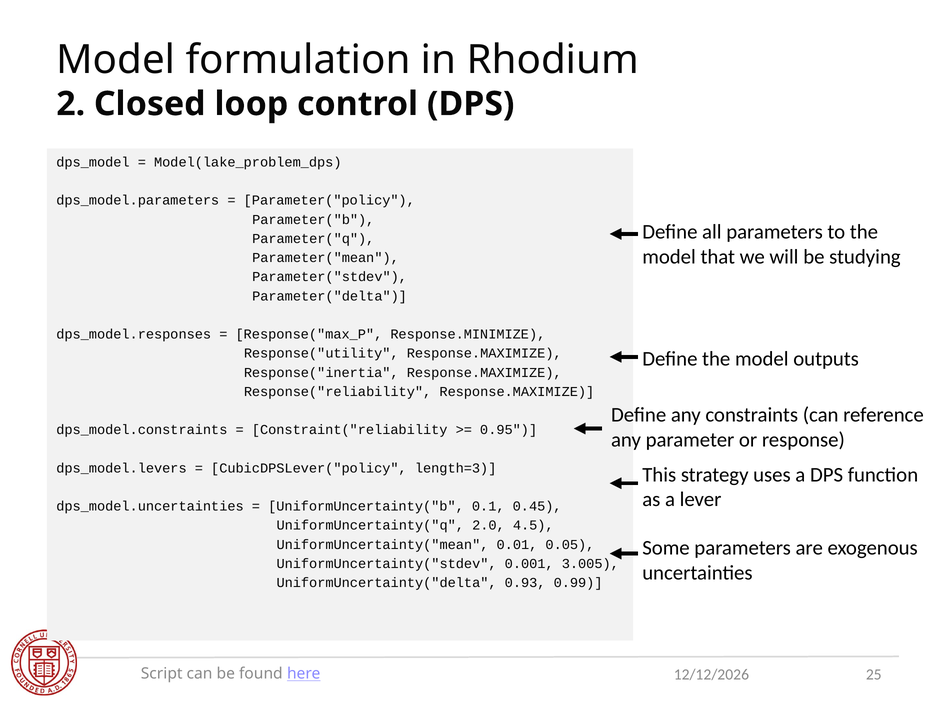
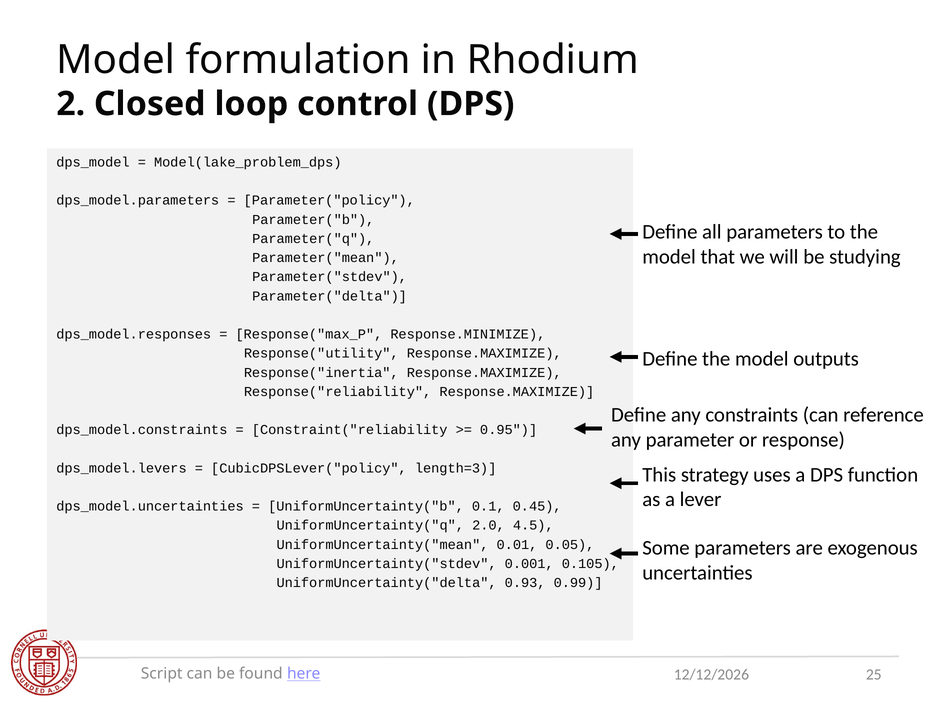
3.005: 3.005 -> 0.105 (590, 564)
